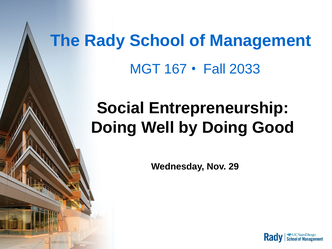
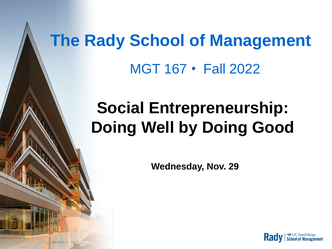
2033: 2033 -> 2022 (245, 69)
